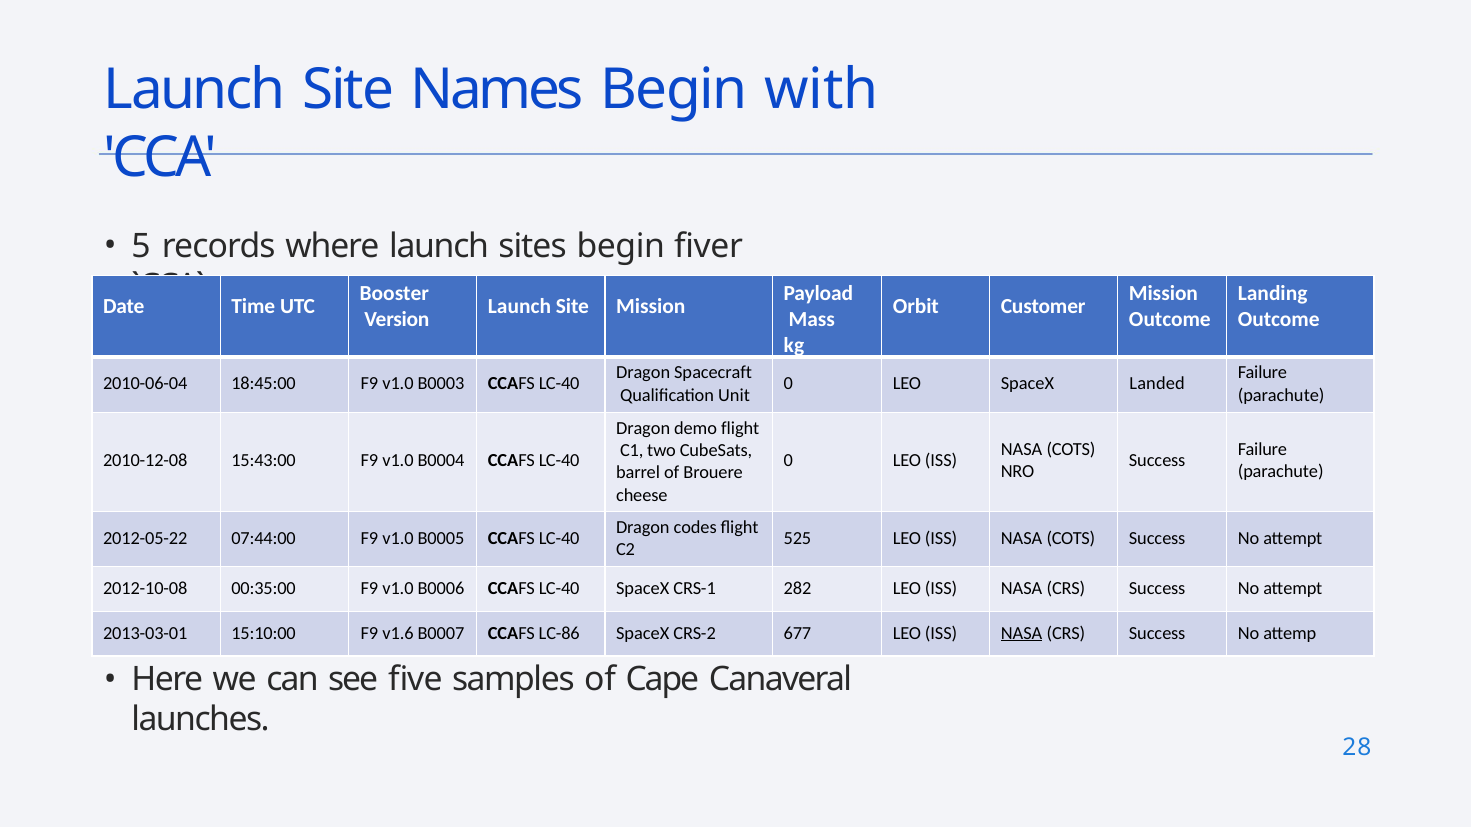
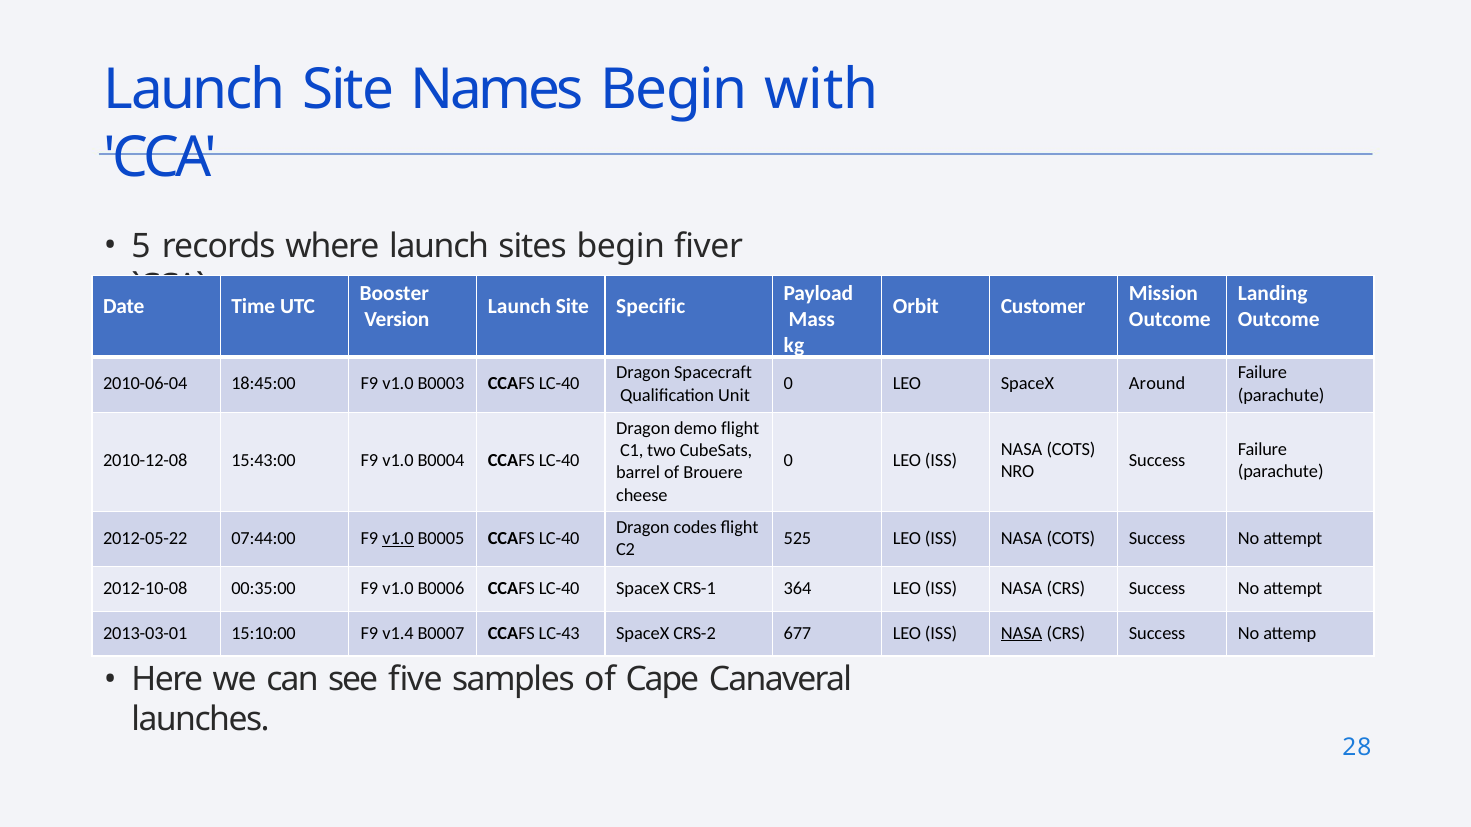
Site Mission: Mission -> Specific (651, 306)
Landed: Landed -> Around (1157, 384)
v1.0 underline: none -> present (398, 539)
282: 282 -> 364 (798, 589)
v1.6: v1.6 -> v1.4 (398, 633)
LC-86: LC-86 -> LC-43 (559, 633)
